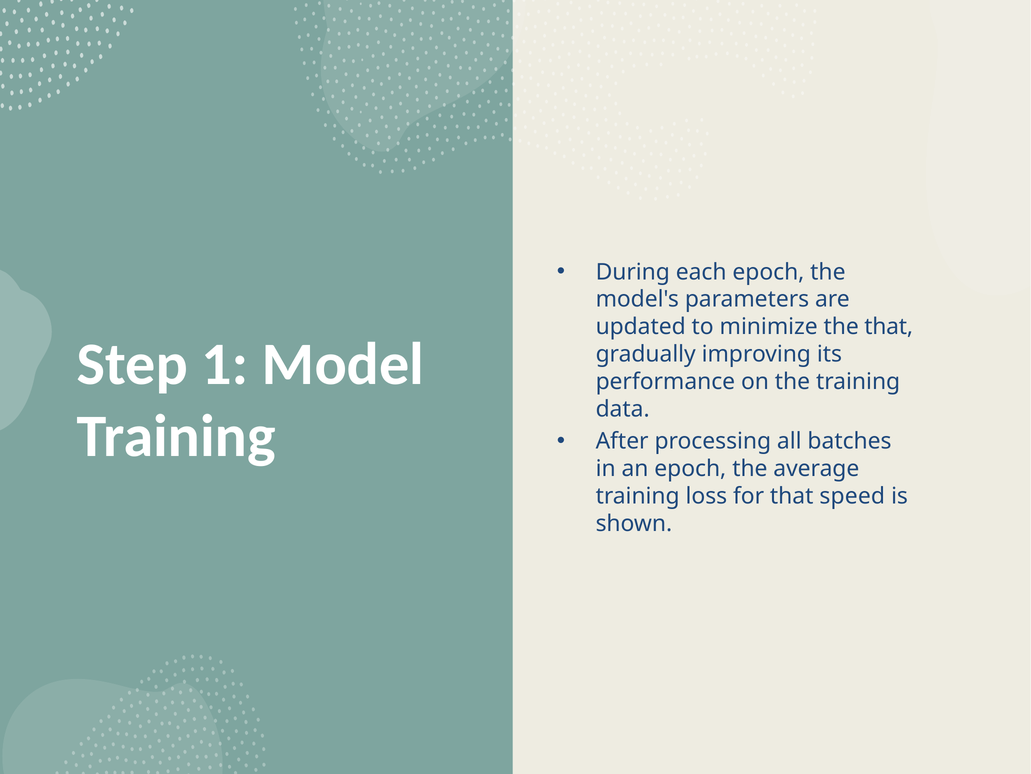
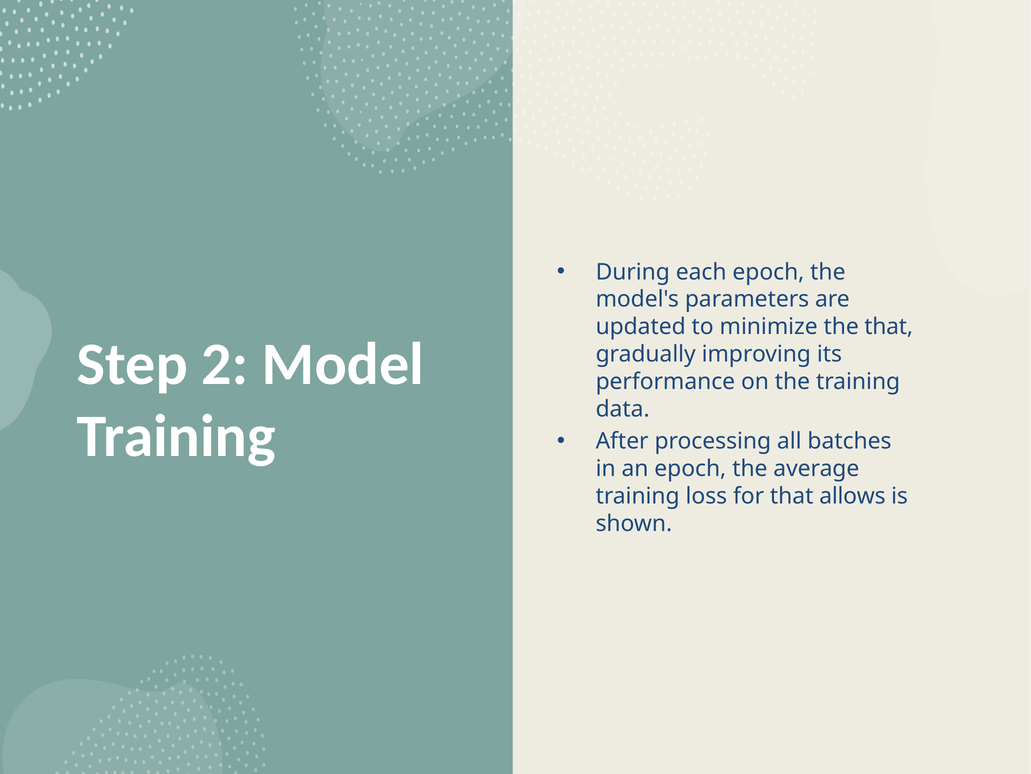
1: 1 -> 2 (225, 364)
speed: speed -> allows (852, 496)
